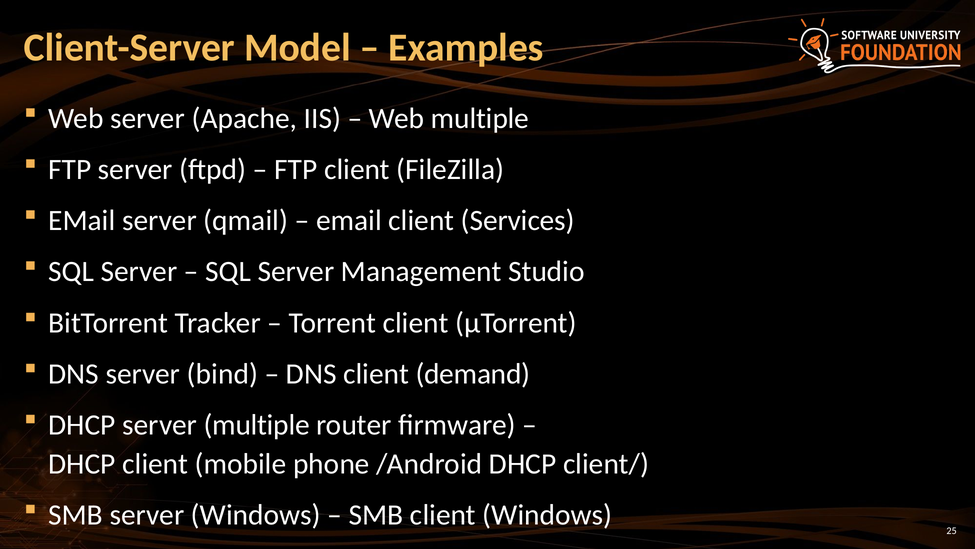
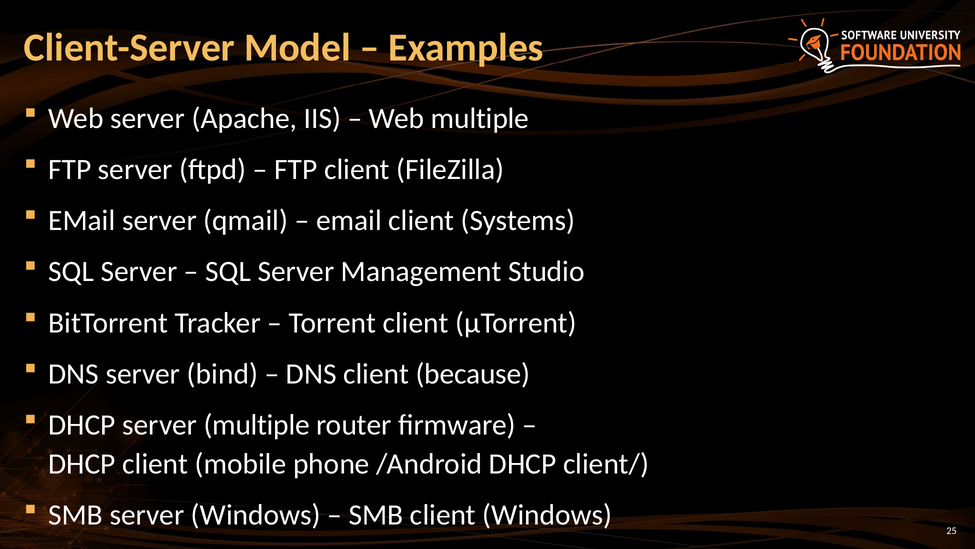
Services: Services -> Systems (518, 220)
demand: demand -> because (473, 374)
